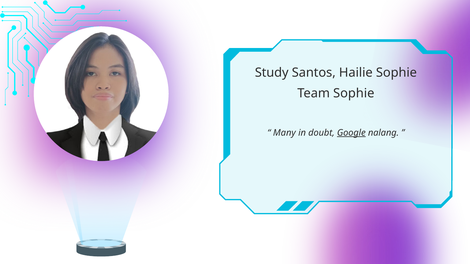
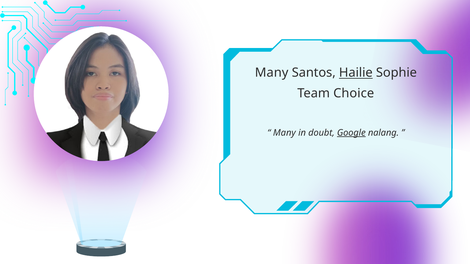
Study: Study -> Many (272, 73)
Hailie underline: none -> present (356, 73)
Team Sophie: Sophie -> Choice (354, 93)
